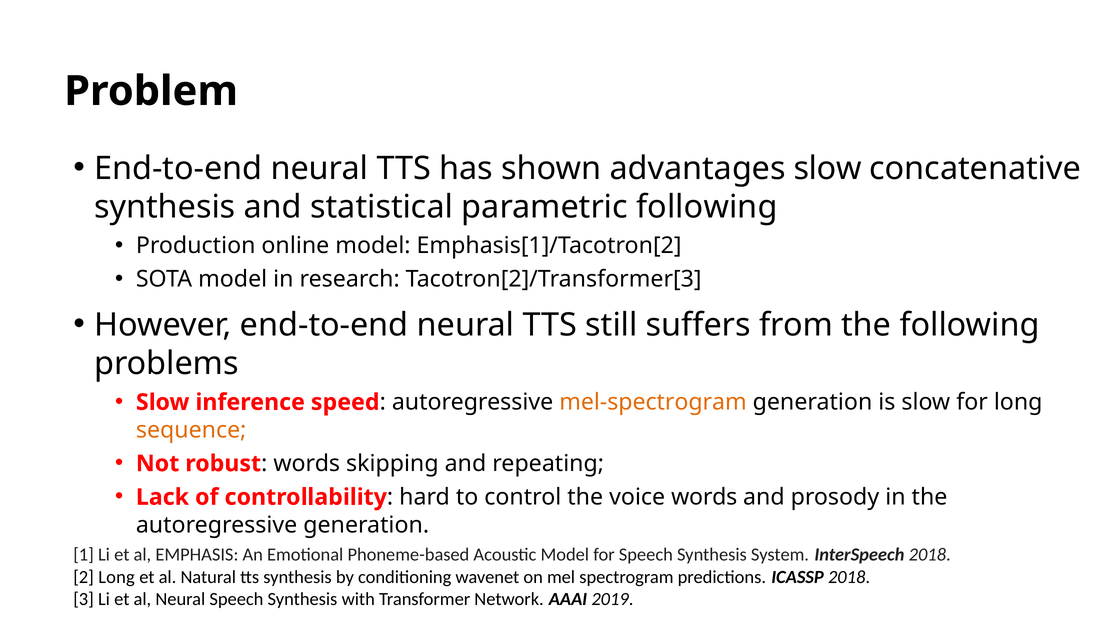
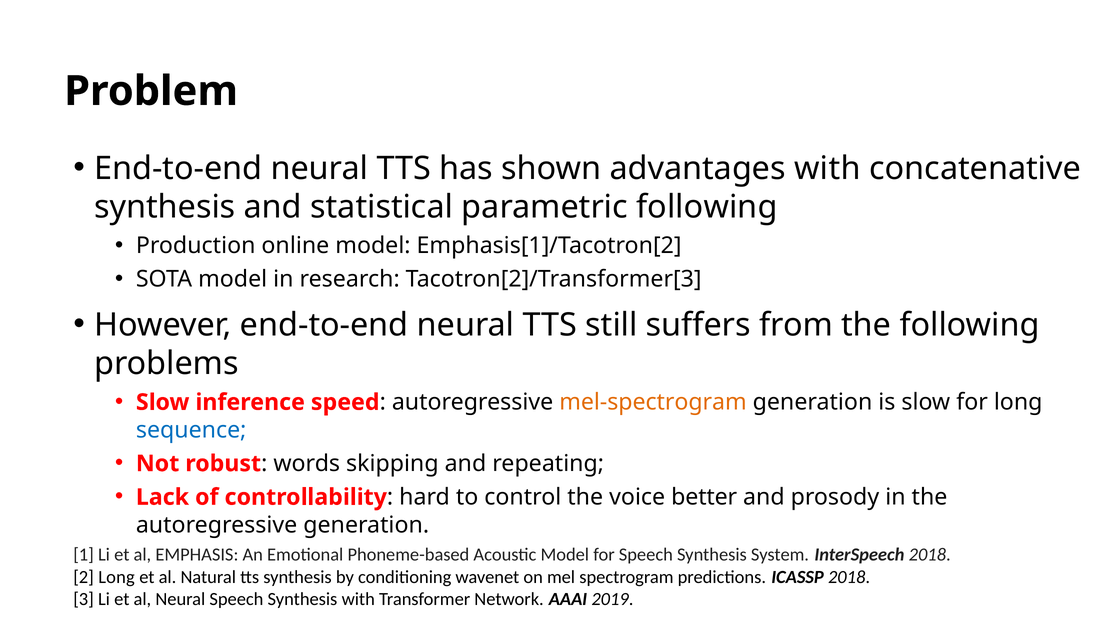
advantages slow: slow -> with (827, 168)
sequence colour: orange -> blue (191, 430)
voice words: words -> better (704, 497)
